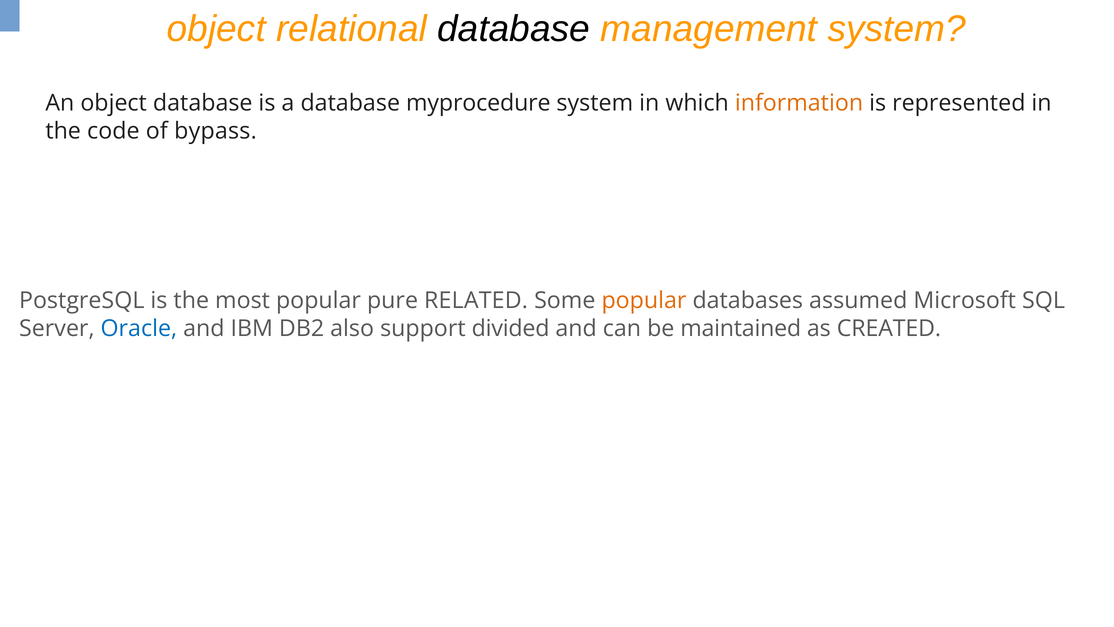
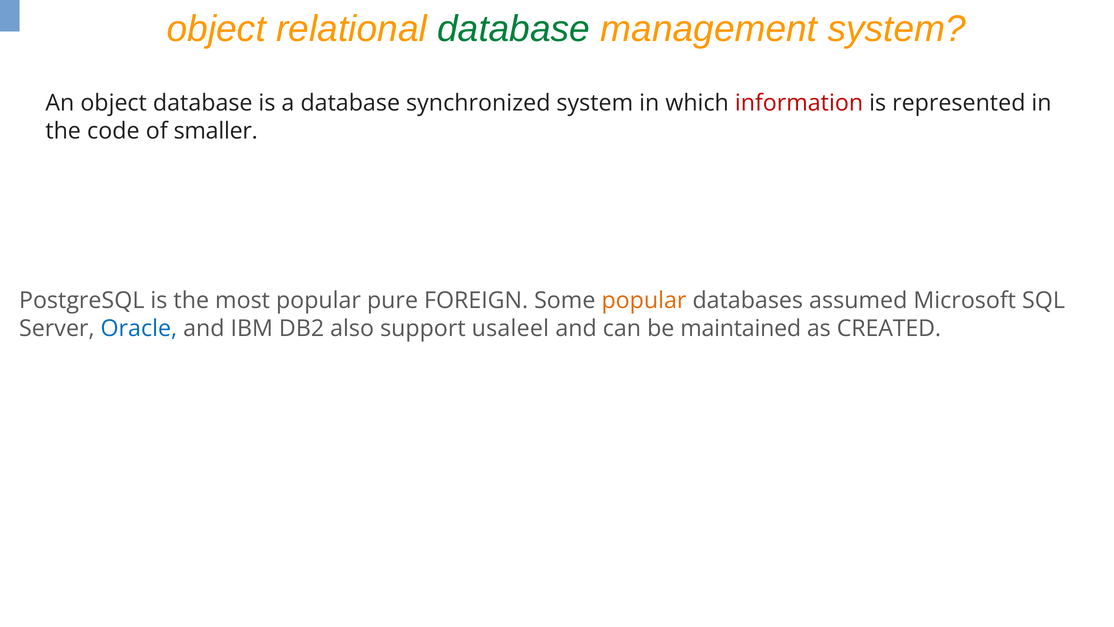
database colour: black -> green (514, 29)
myprocedure: myprocedure -> synchronized (478, 103)
information colour: orange -> red (799, 103)
bypass: bypass -> smaller (216, 131)
RELATED: RELATED -> FOREIGN (476, 301)
divided: divided -> usaleel (510, 328)
